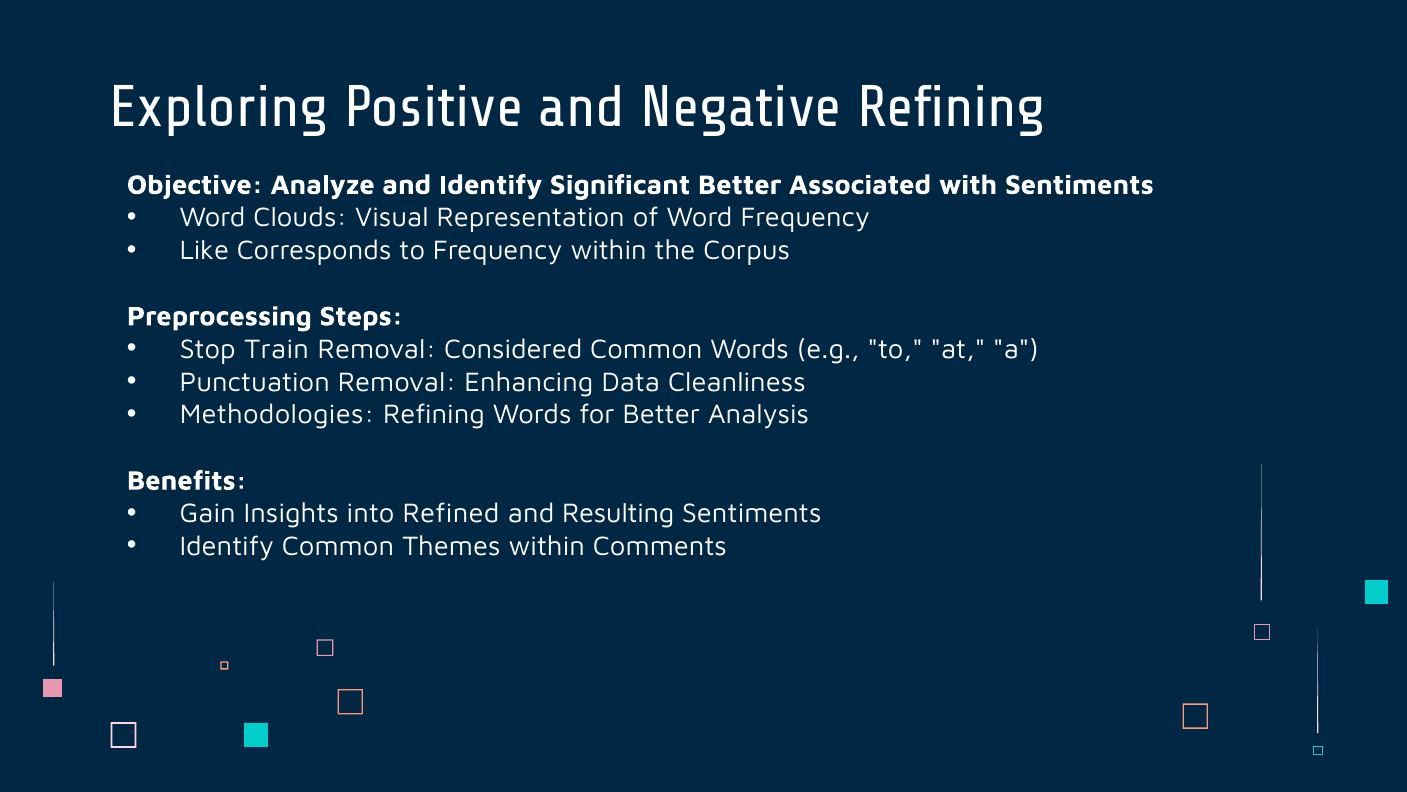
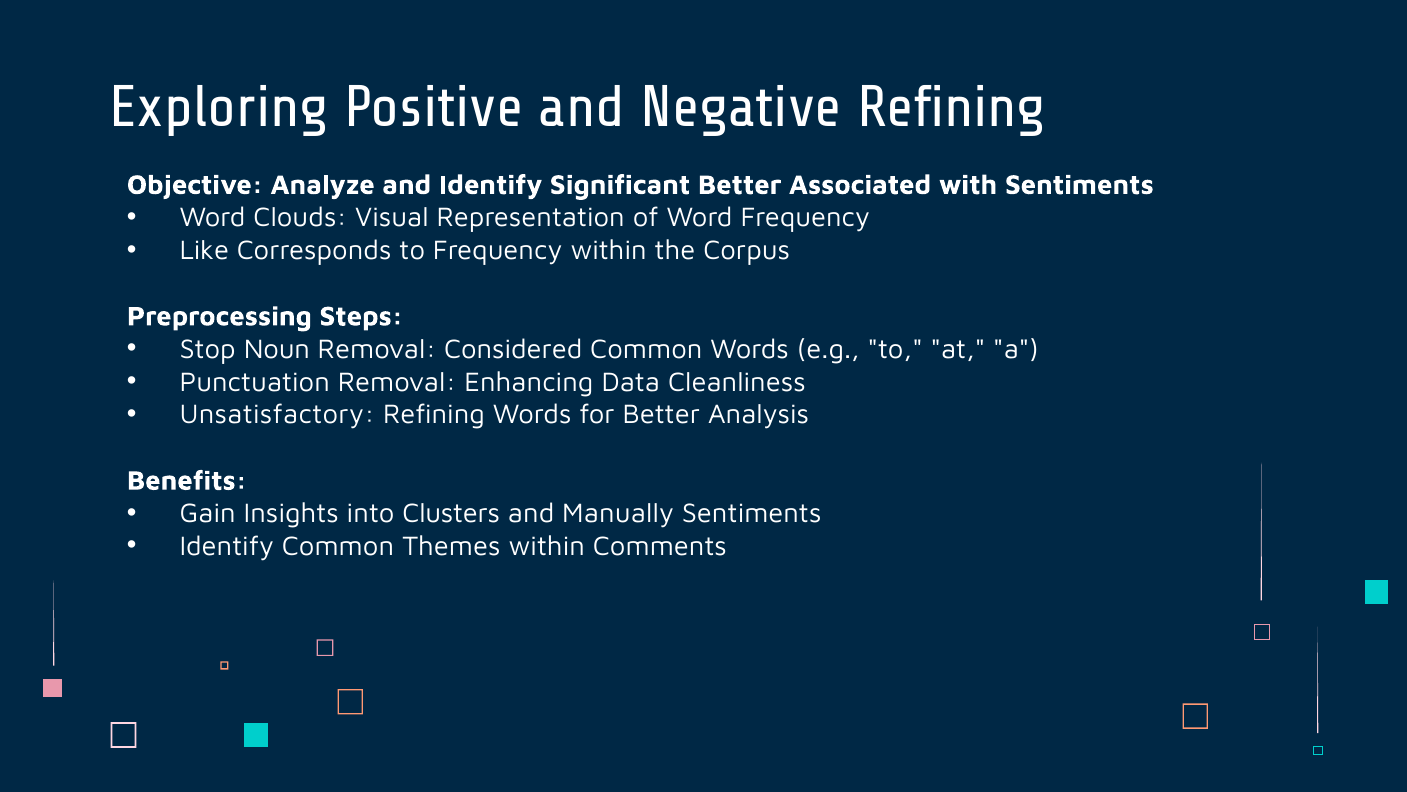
Train: Train -> Noun (277, 349)
Methodologies: Methodologies -> Unsatisfactory (277, 415)
Refined: Refined -> Clusters (451, 513)
Resulting: Resulting -> Manually (618, 513)
